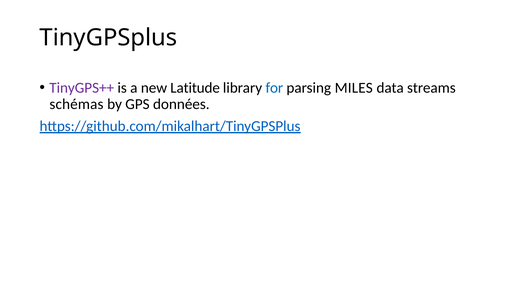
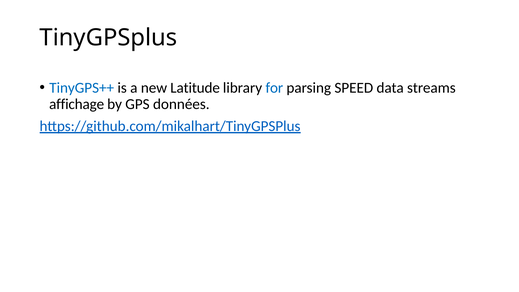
TinyGPS++ colour: purple -> blue (82, 88)
MILES: MILES -> SPEED (354, 88)
schémas: schémas -> affichage (77, 104)
